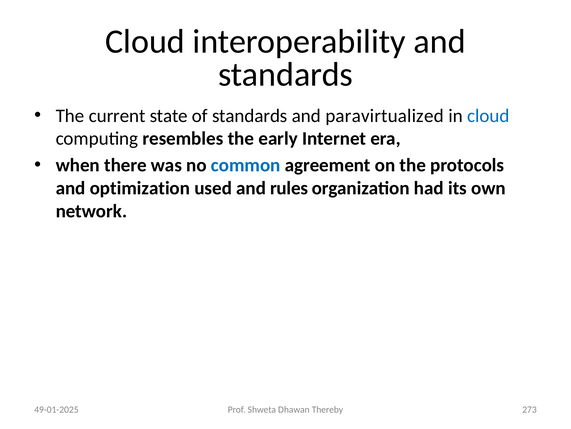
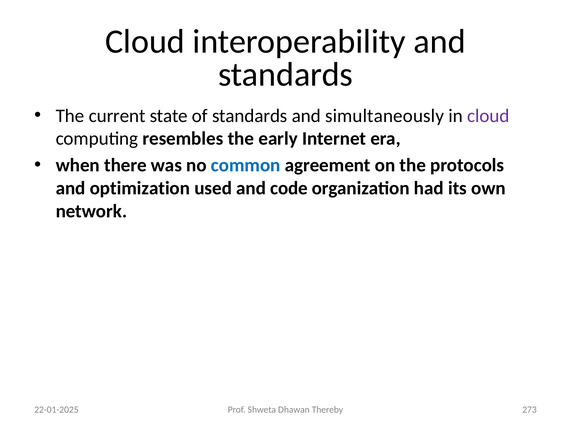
paravirtualized: paravirtualized -> simultaneously (385, 116)
cloud colour: blue -> purple (488, 116)
rules: rules -> code (289, 188)
49-01-2025: 49-01-2025 -> 22-01-2025 (56, 409)
